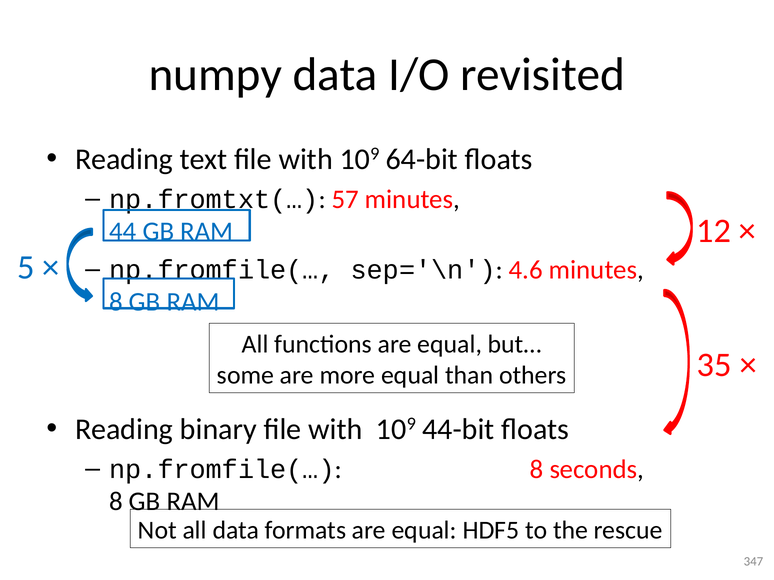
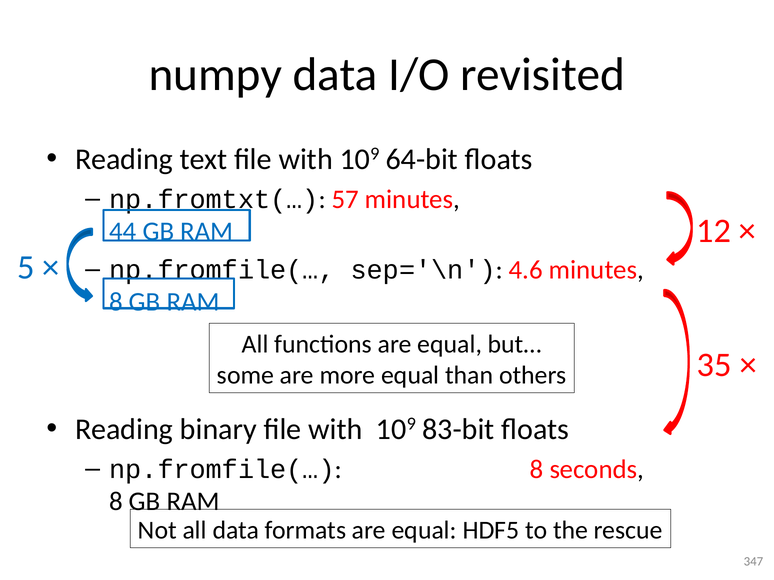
44-bit: 44-bit -> 83-bit (458, 430)
